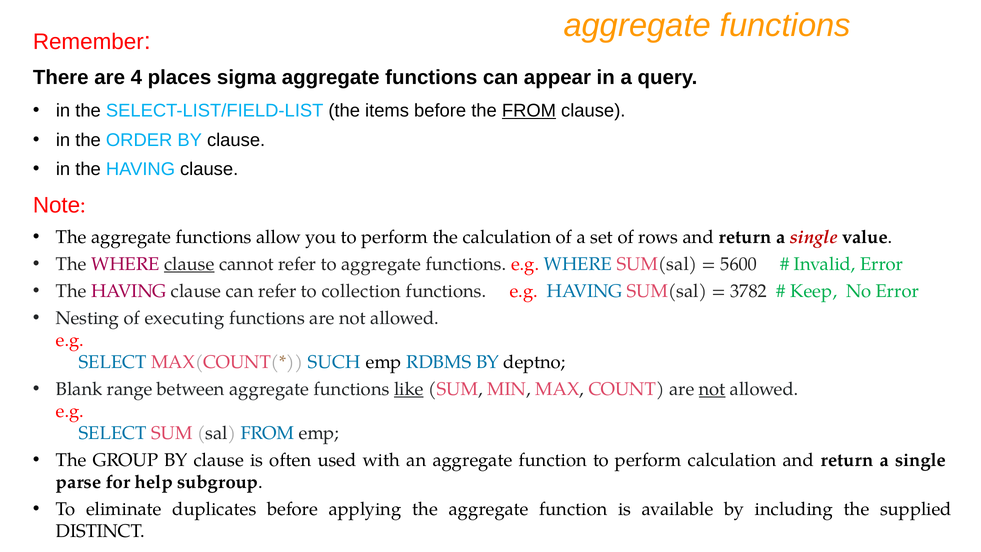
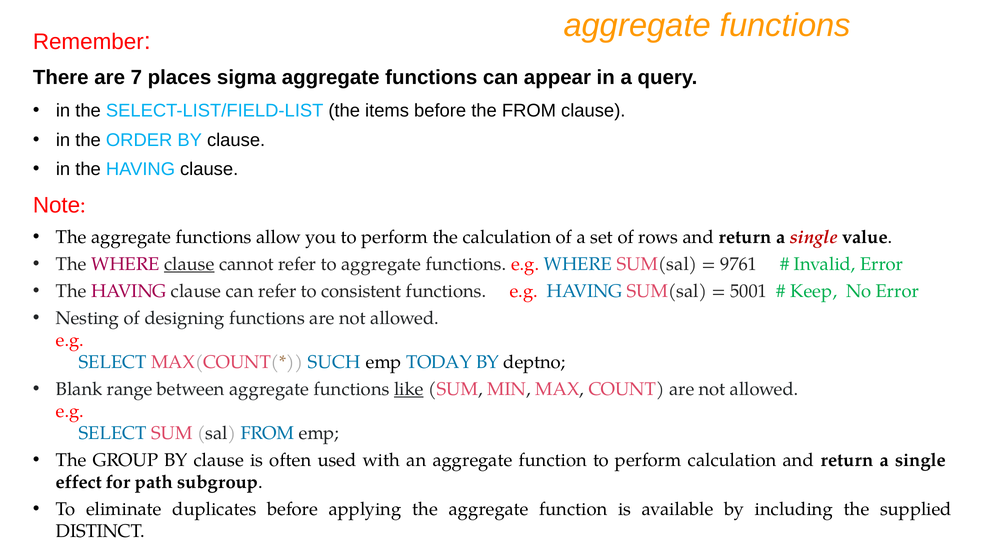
4: 4 -> 7 (136, 78)
FROM underline: present -> none (529, 110)
5600: 5600 -> 9761 (739, 264)
collection: collection -> consistent (361, 291)
3782: 3782 -> 5001 (749, 291)
executing: executing -> designing (184, 318)
RDBMS: RDBMS -> TODAY (439, 362)
not underline: present -> none (712, 389)
parse: parse -> effect (79, 482)
help: help -> path (154, 482)
